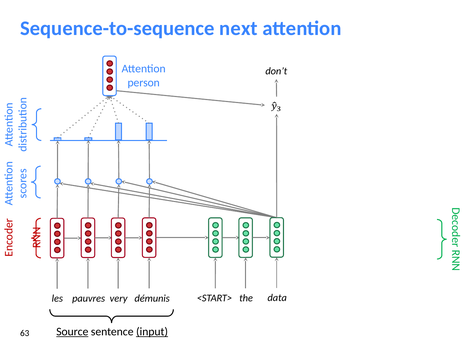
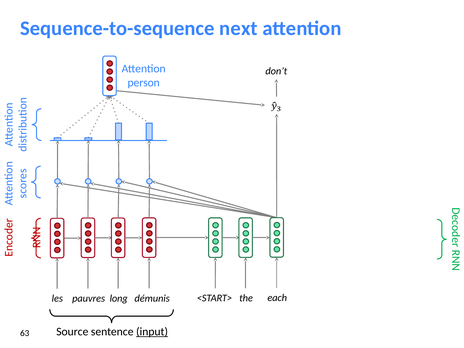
data: data -> each (277, 298)
very: very -> long (119, 299)
Source underline: present -> none (72, 332)
